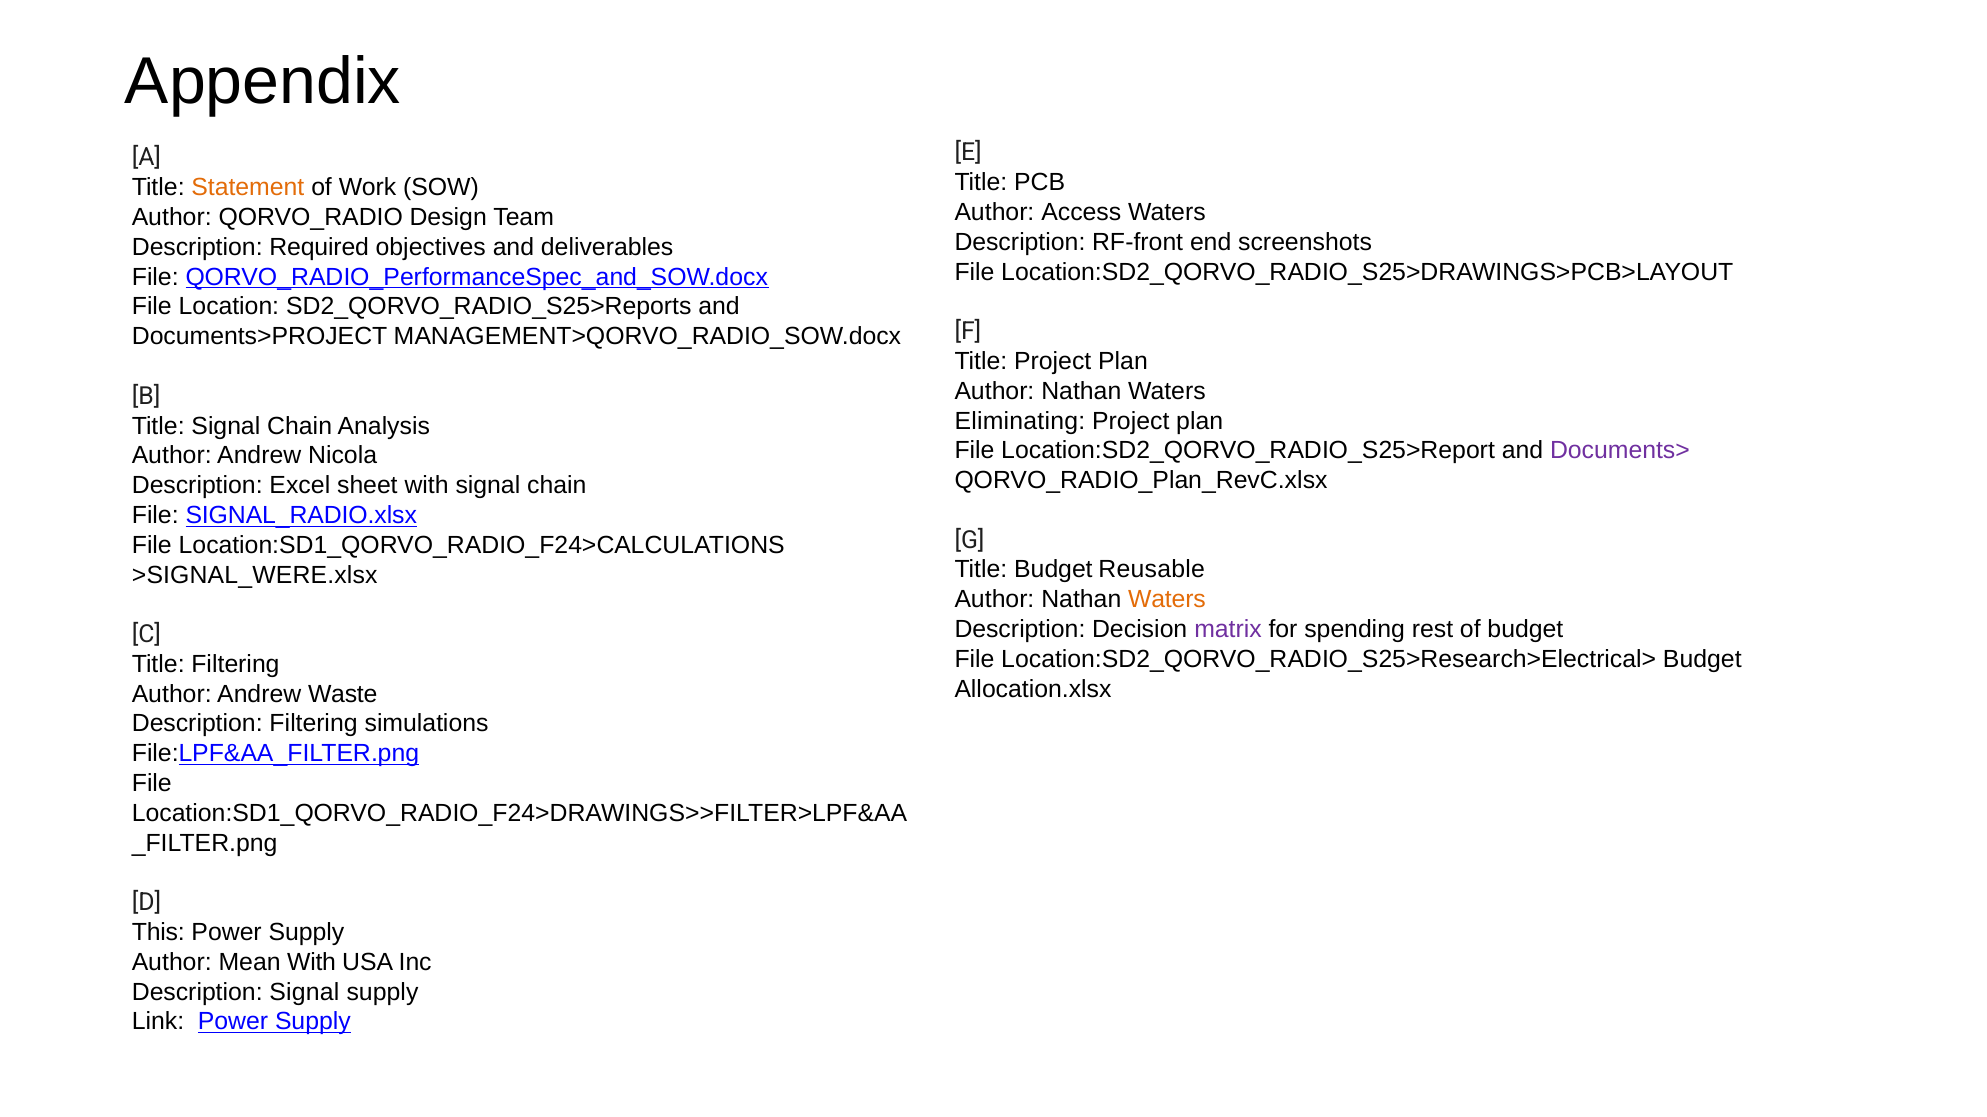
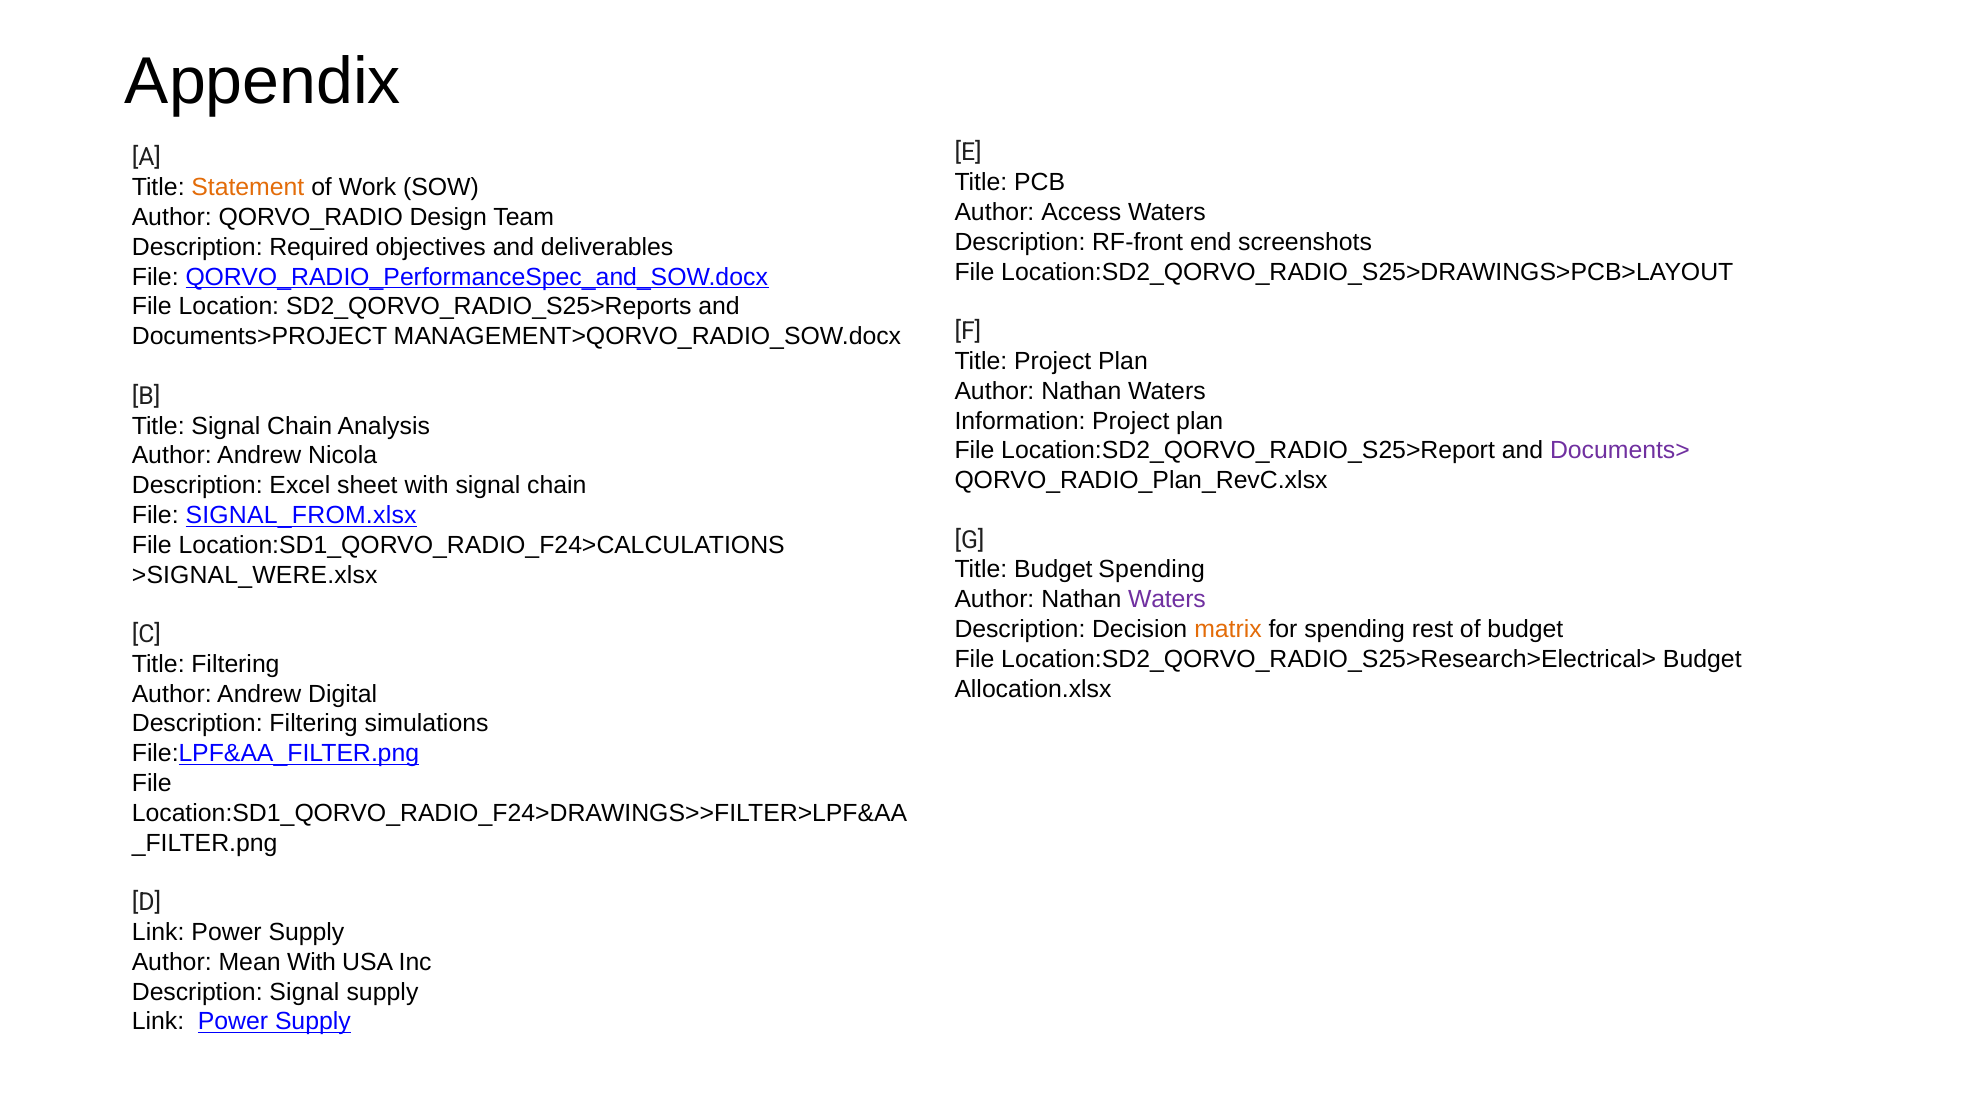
Eliminating: Eliminating -> Information (1020, 421)
SIGNAL_RADIO.xlsx: SIGNAL_RADIO.xlsx -> SIGNAL_FROM.xlsx (301, 516)
Budget Reusable: Reusable -> Spending (1152, 570)
Waters colour: orange -> purple (1167, 600)
matrix colour: purple -> orange (1228, 630)
Waste: Waste -> Digital (343, 694)
This: This -> Link (158, 933)
